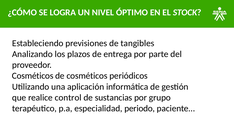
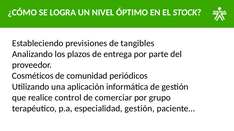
de cosméticos: cosméticos -> comunidad (87, 76)
sustancias: sustancias -> comerciar (114, 98)
especialidad periodo: periodo -> gestión (140, 109)
